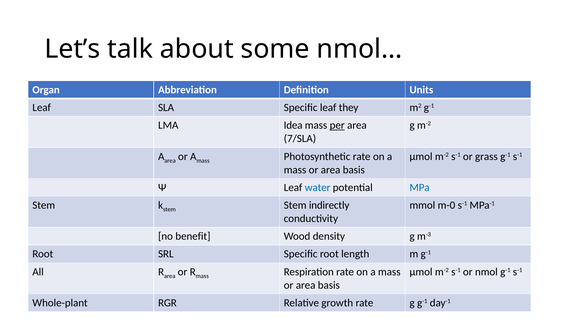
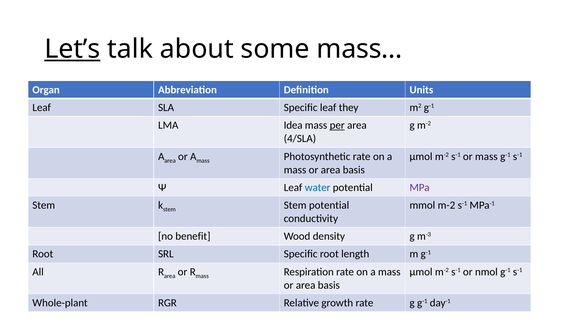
Let’s underline: none -> present (72, 49)
nmol…: nmol… -> mass… (359, 49)
7/SLA: 7/SLA -> 4/SLA (300, 139)
or grass: grass -> mass (486, 156)
MPa colour: blue -> purple (420, 187)
Stem indirectly: indirectly -> potential (329, 205)
mmol m-0: m-0 -> m-2 (446, 205)
